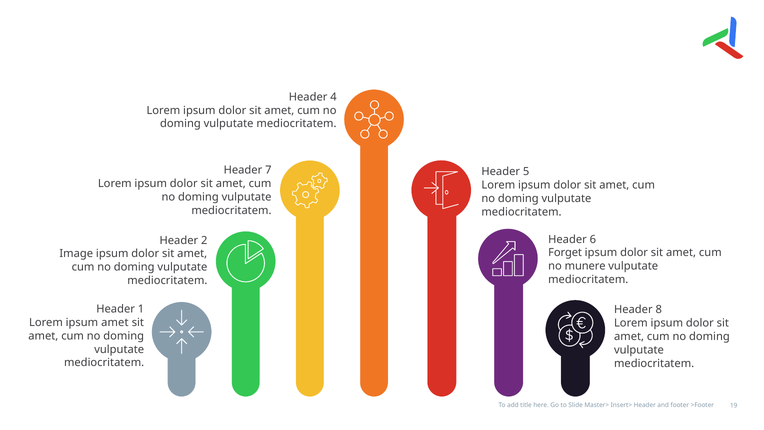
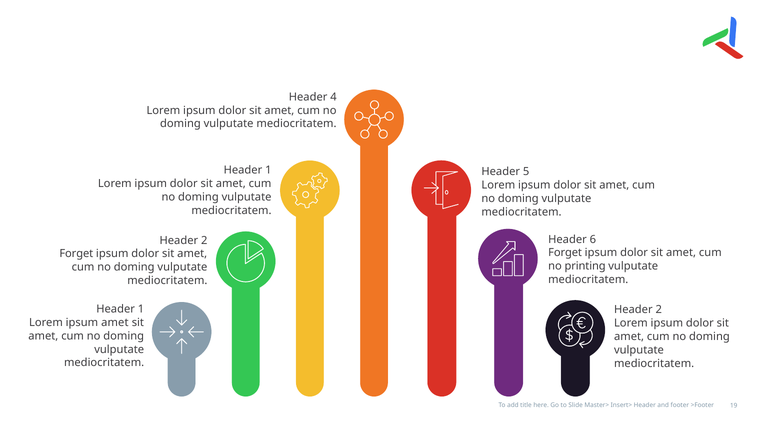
7: 7 -> 1 (268, 170)
Image: Image -> Forget (76, 254)
munere: munere -> printing (585, 266)
8: 8 -> 2 (659, 310)
